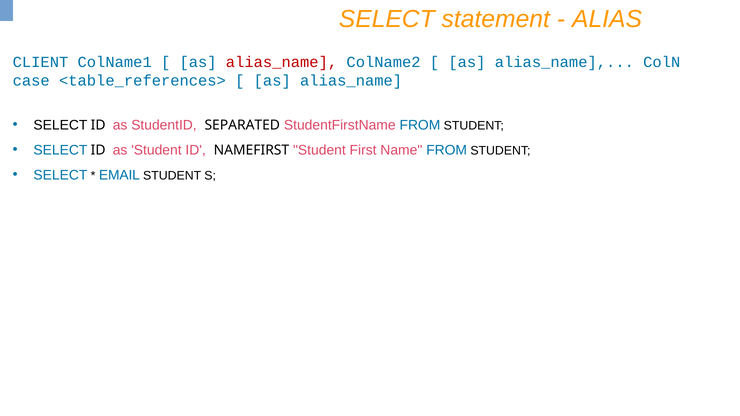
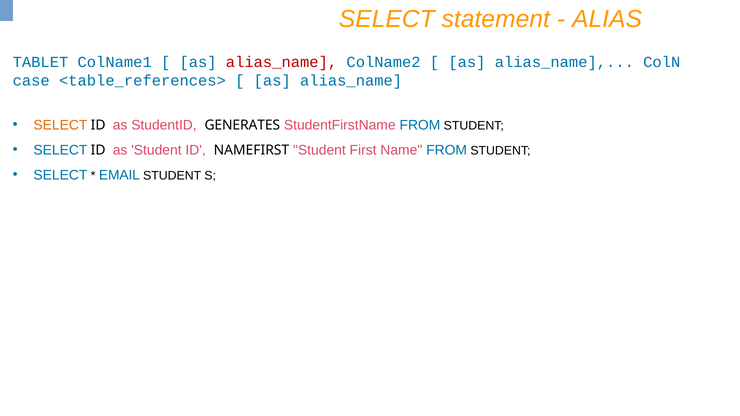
CLIENT: CLIENT -> TABLET (40, 62)
SELECT colour: black -> orange (60, 125)
SEPARATED: SEPARATED -> GENERATES (242, 125)
